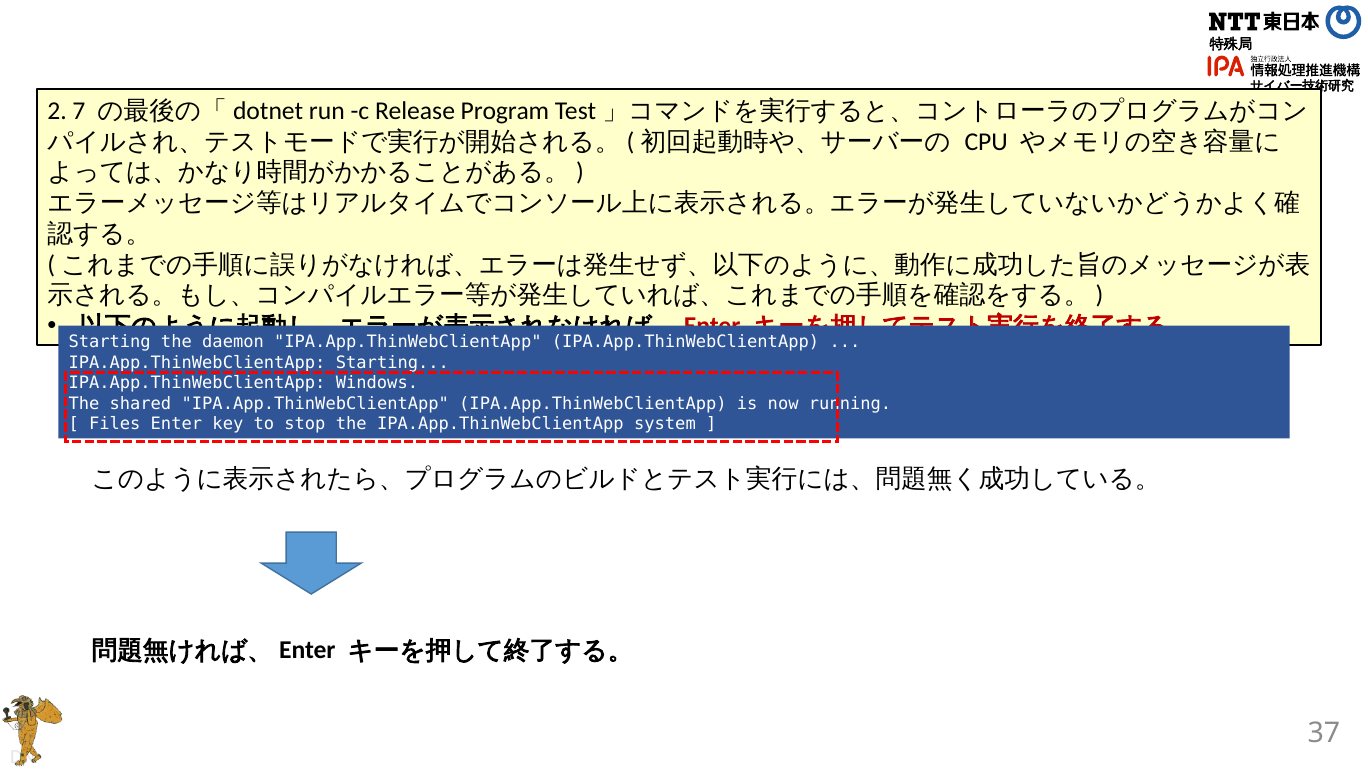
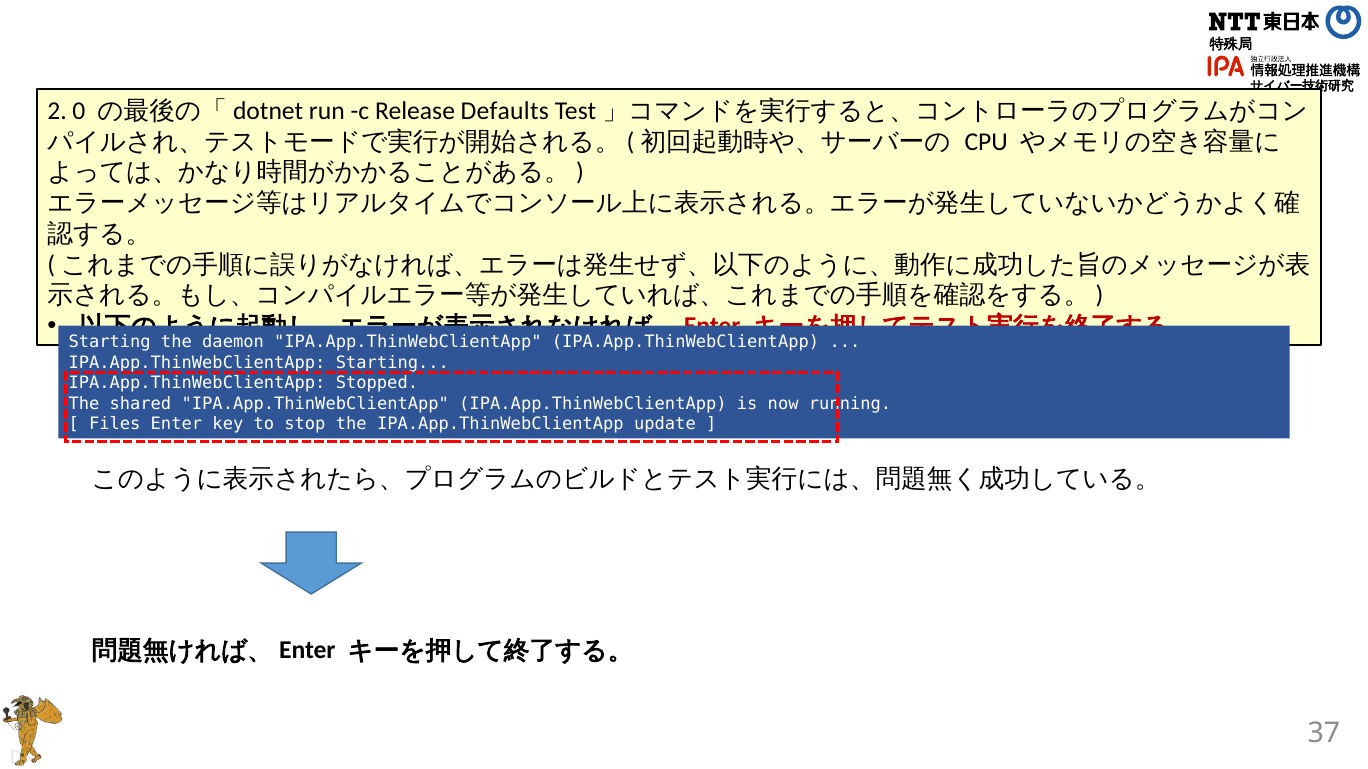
7: 7 -> 0 (79, 111)
Program: Program -> Defaults (505, 111)
Windows: Windows -> Stopped (377, 383)
system: system -> update (665, 424)
